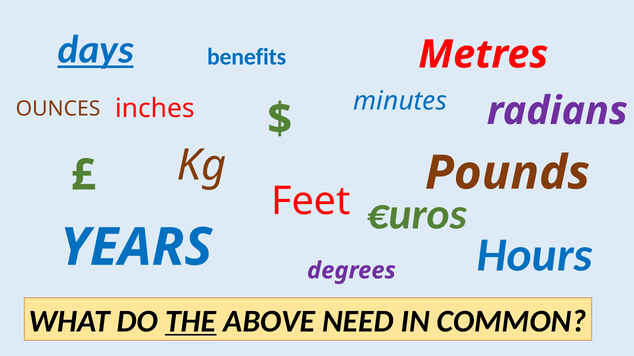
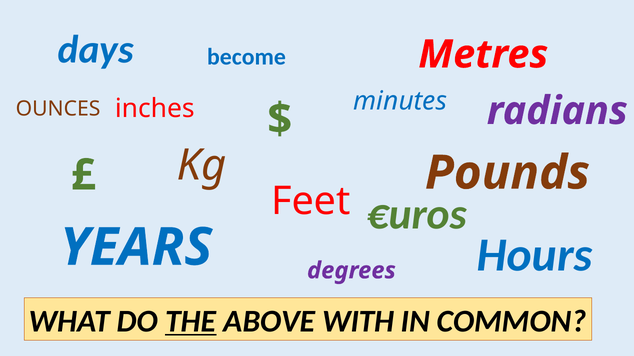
days underline: present -> none (96, 50)
benefits: benefits -> become (246, 57)
NEED: NEED -> WITH (358, 322)
